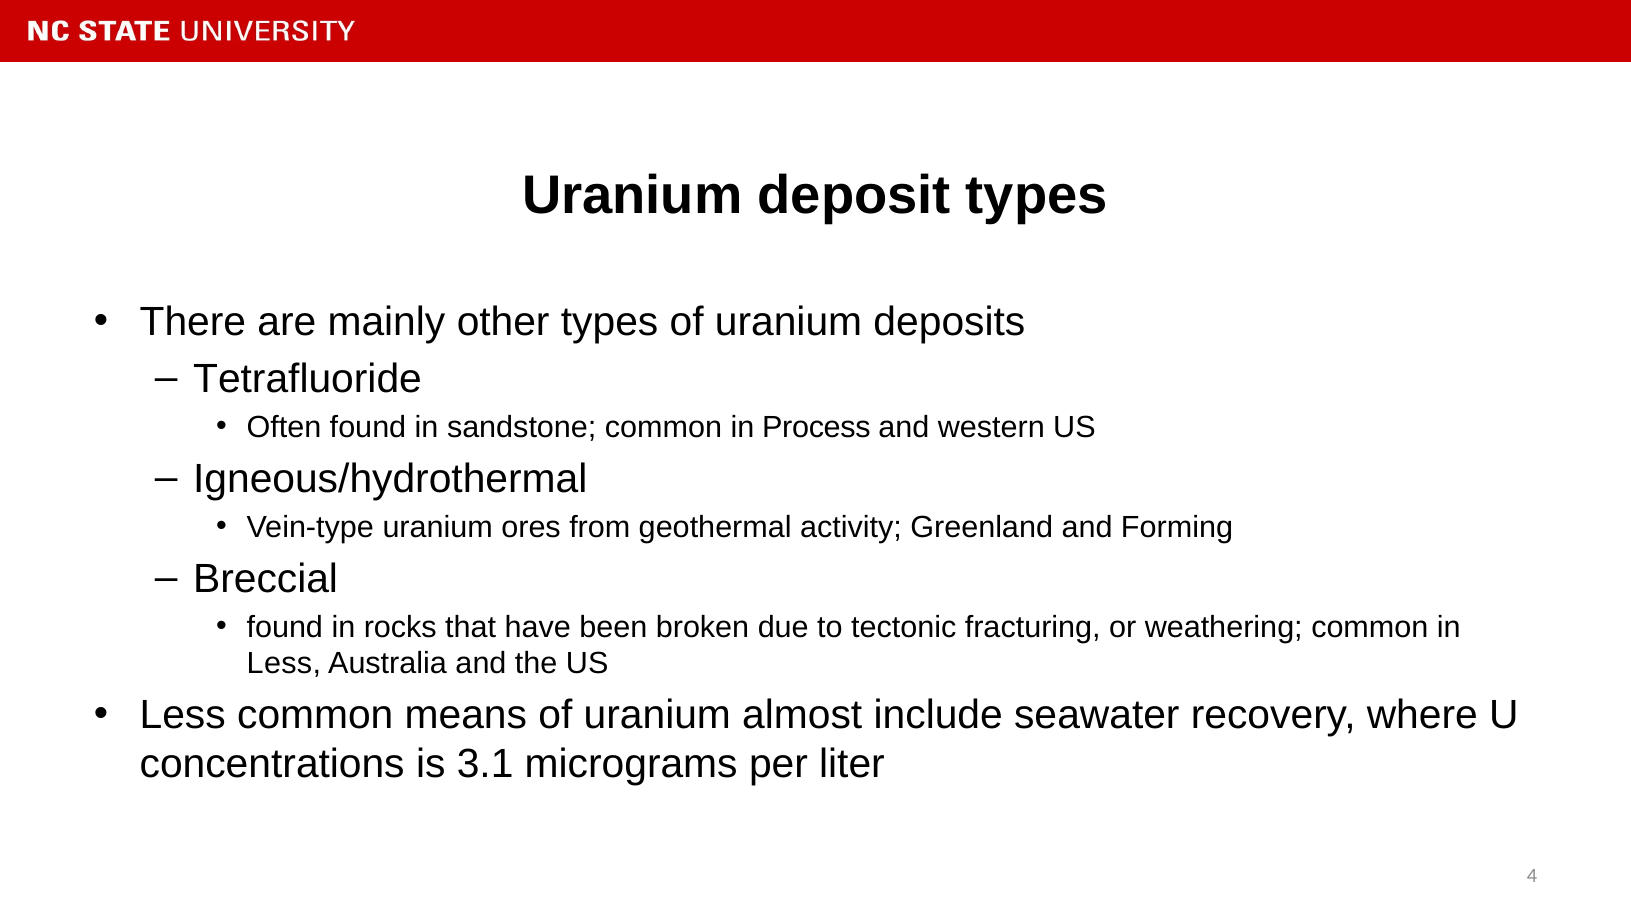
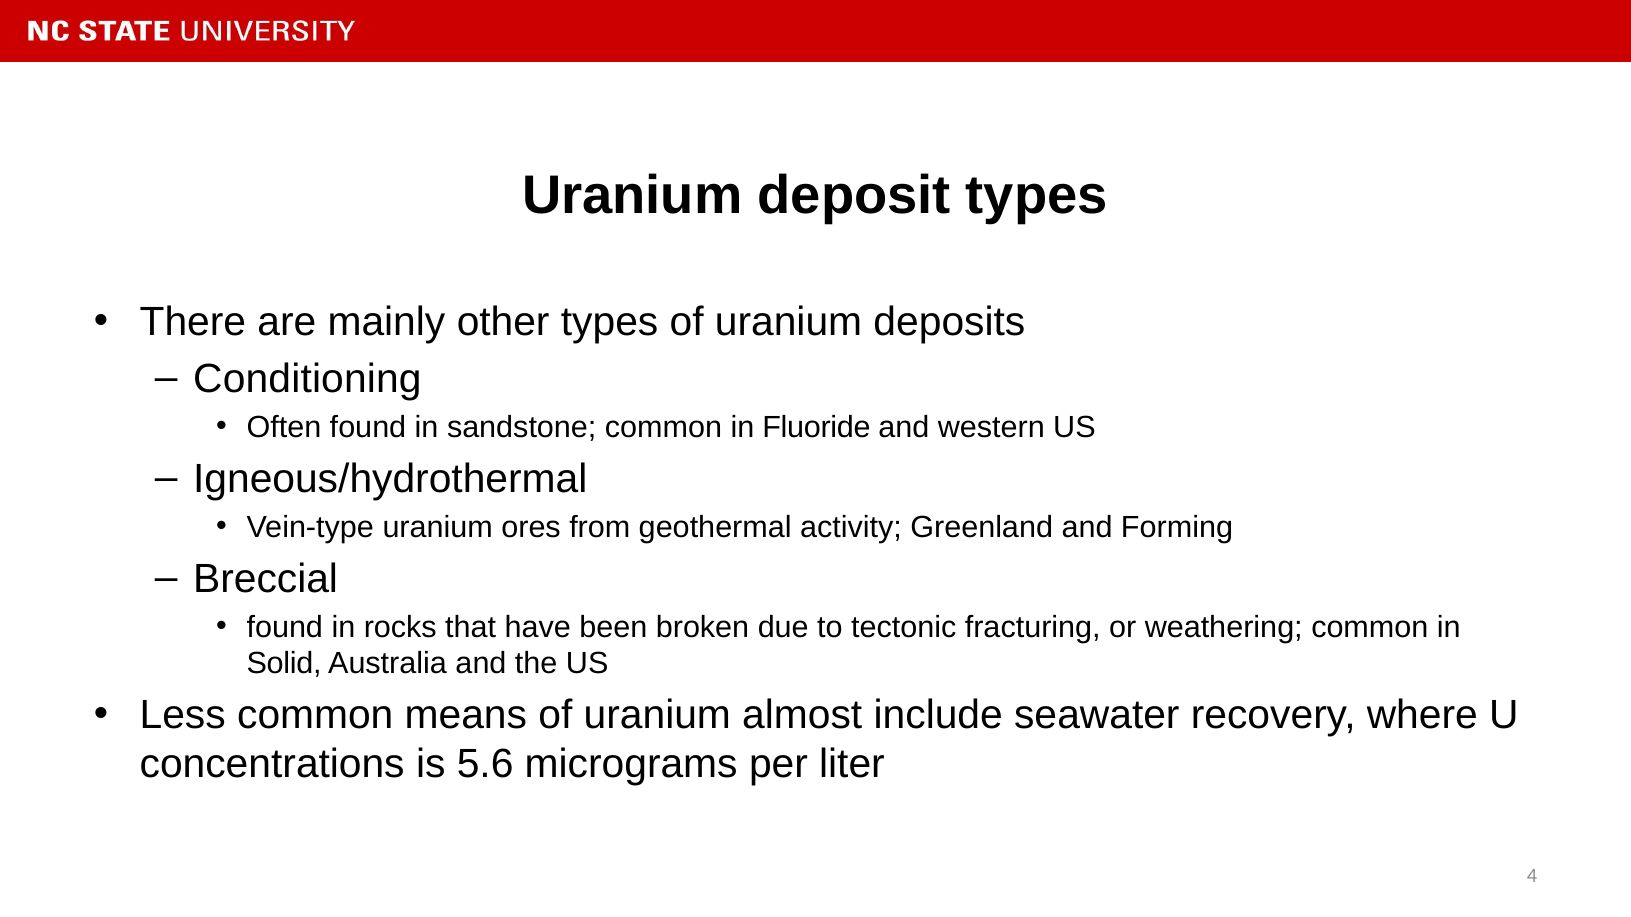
Tetrafluoride: Tetrafluoride -> Conditioning (307, 380)
Process: Process -> Fluoride (816, 428)
Less: Less -> Solid (284, 664)
3.1: 3.1 -> 5.6 (485, 765)
